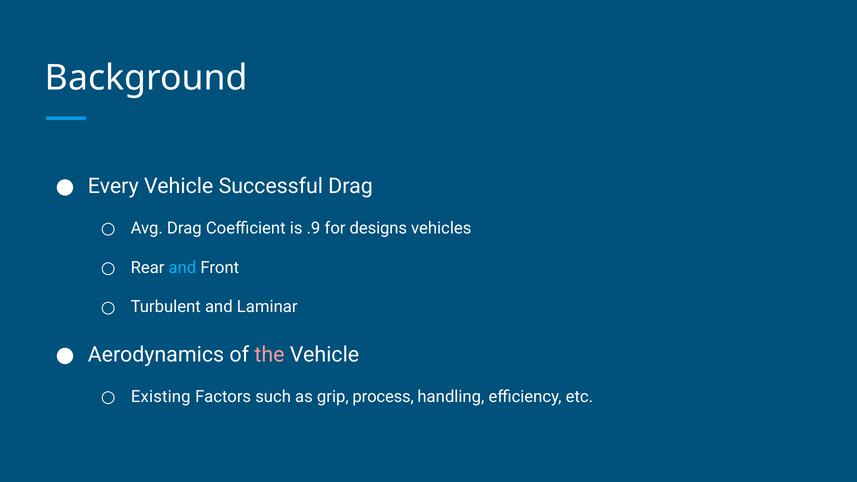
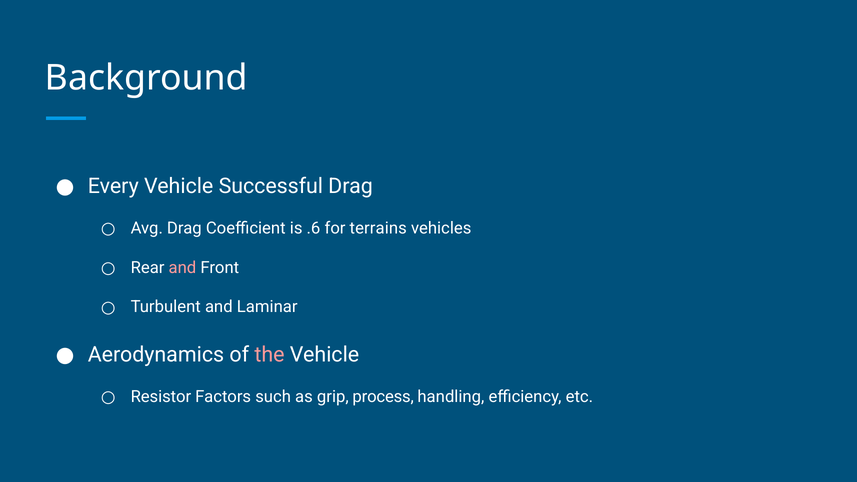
.9: .9 -> .6 (313, 228)
designs: designs -> terrains (378, 228)
and colour: light blue -> pink (182, 268)
Existing: Existing -> Resistor (161, 397)
